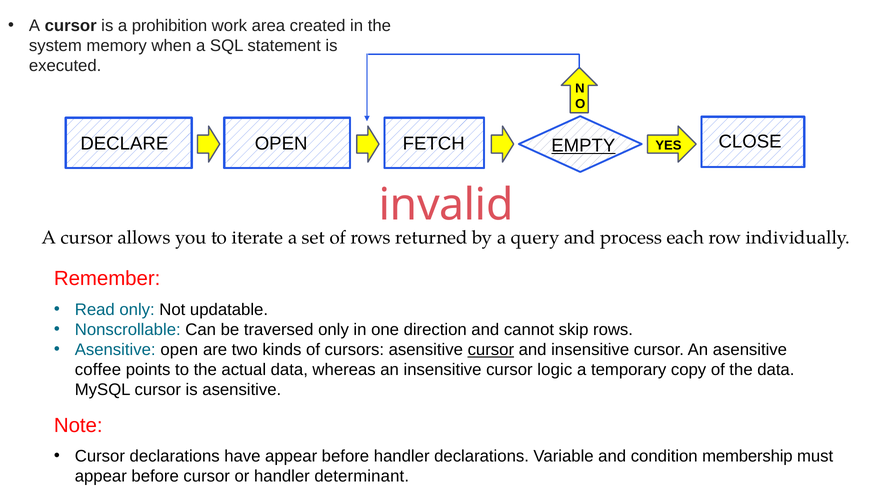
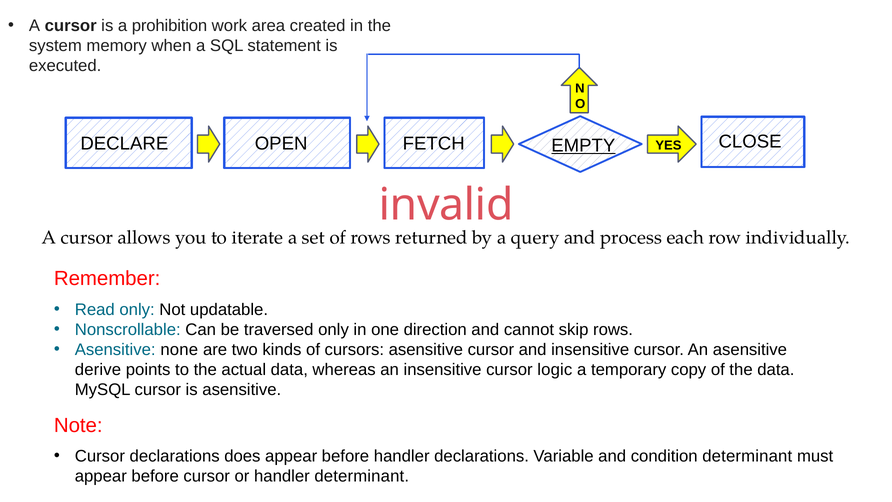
Asensitive open: open -> none (179, 349)
cursor underline: present -> none (491, 349)
coffee: coffee -> derive (98, 370)
have: have -> does (242, 456)
condition membership: membership -> determinant (747, 456)
